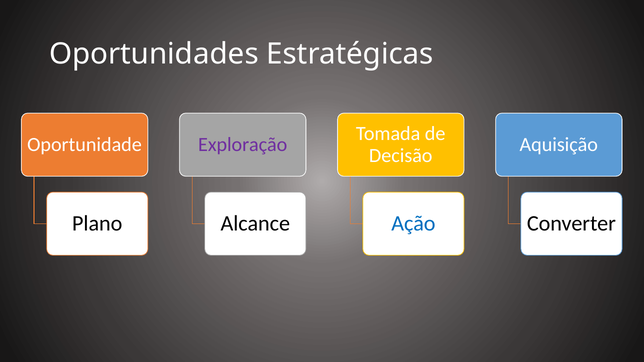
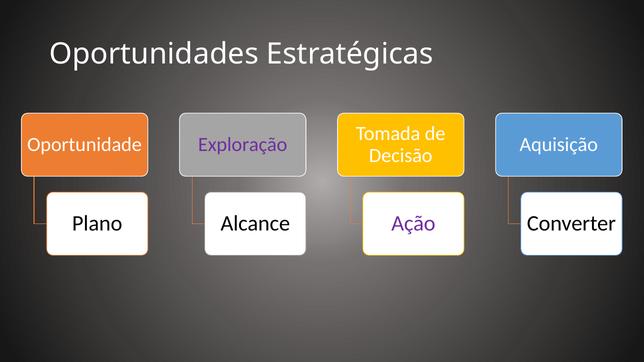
Ação colour: blue -> purple (413, 224)
